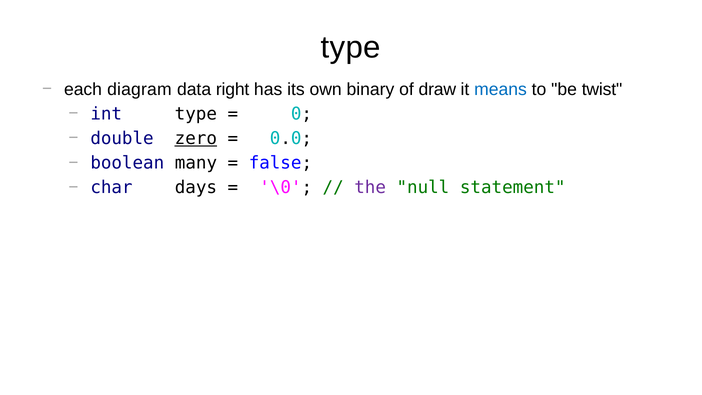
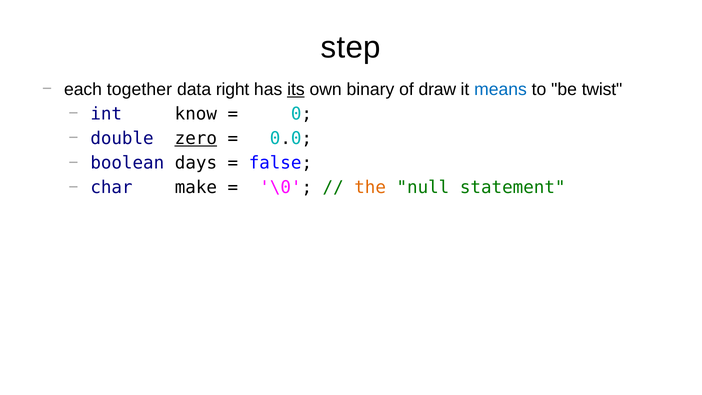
type: type -> step (351, 47)
diagram: diagram -> together (139, 89)
its underline: none -> present (296, 89)
int type: type -> know (196, 114)
many: many -> days (196, 163)
days: days -> make (196, 188)
the colour: purple -> orange (370, 188)
